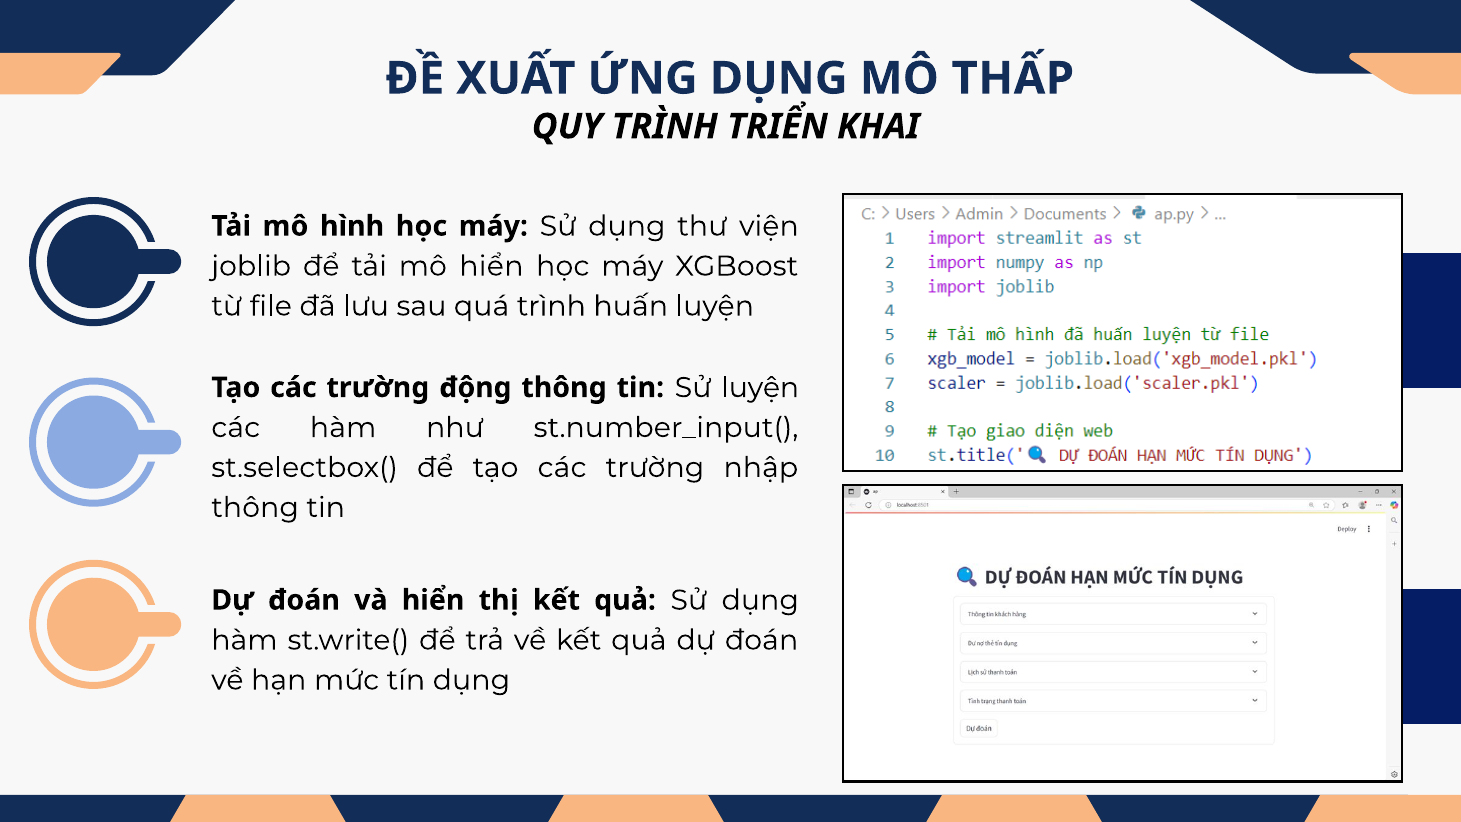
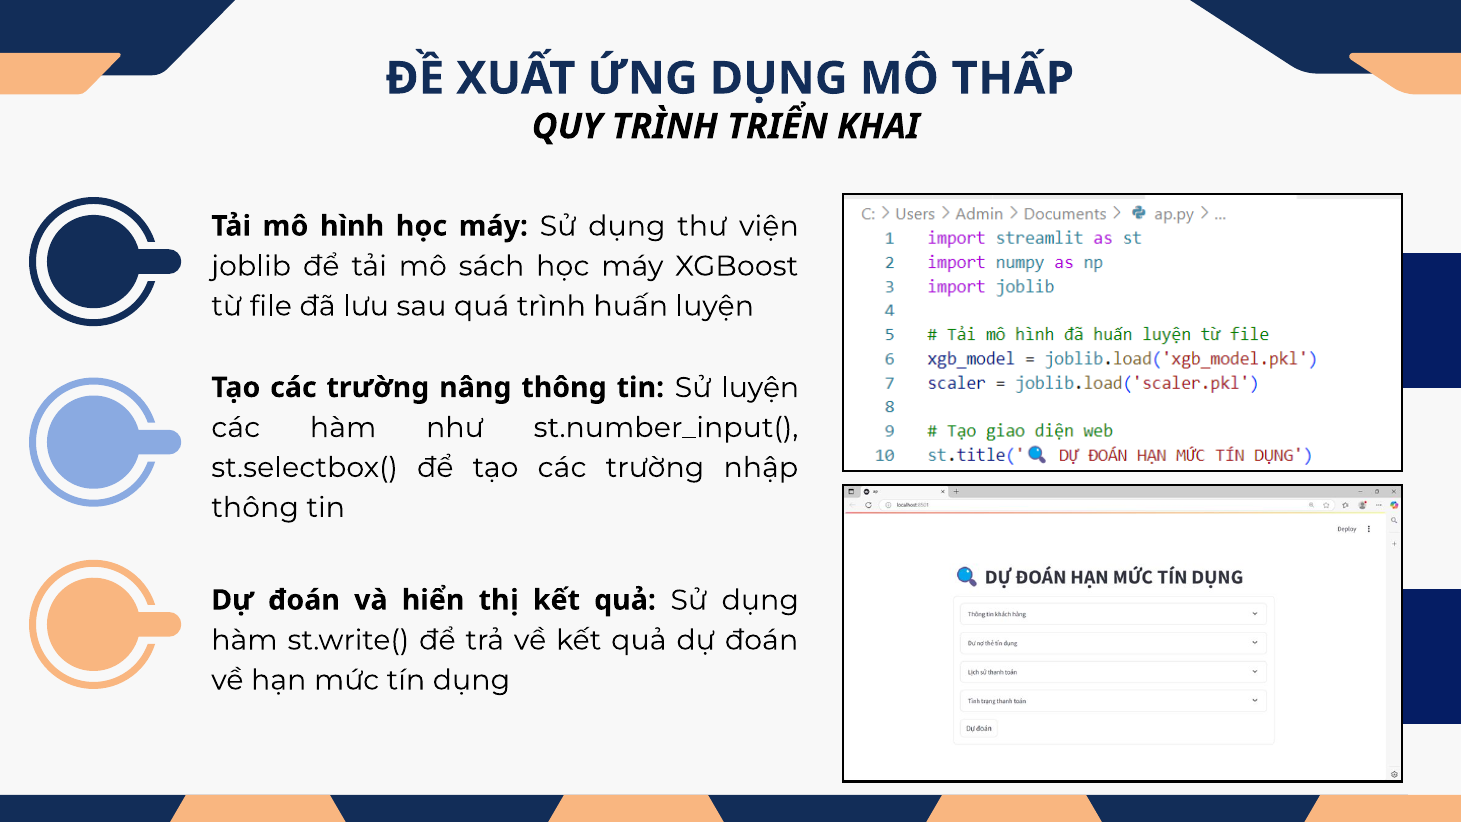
mô hiển: hiển -> sách (492, 266)
động: động -> nâng (475, 388)
